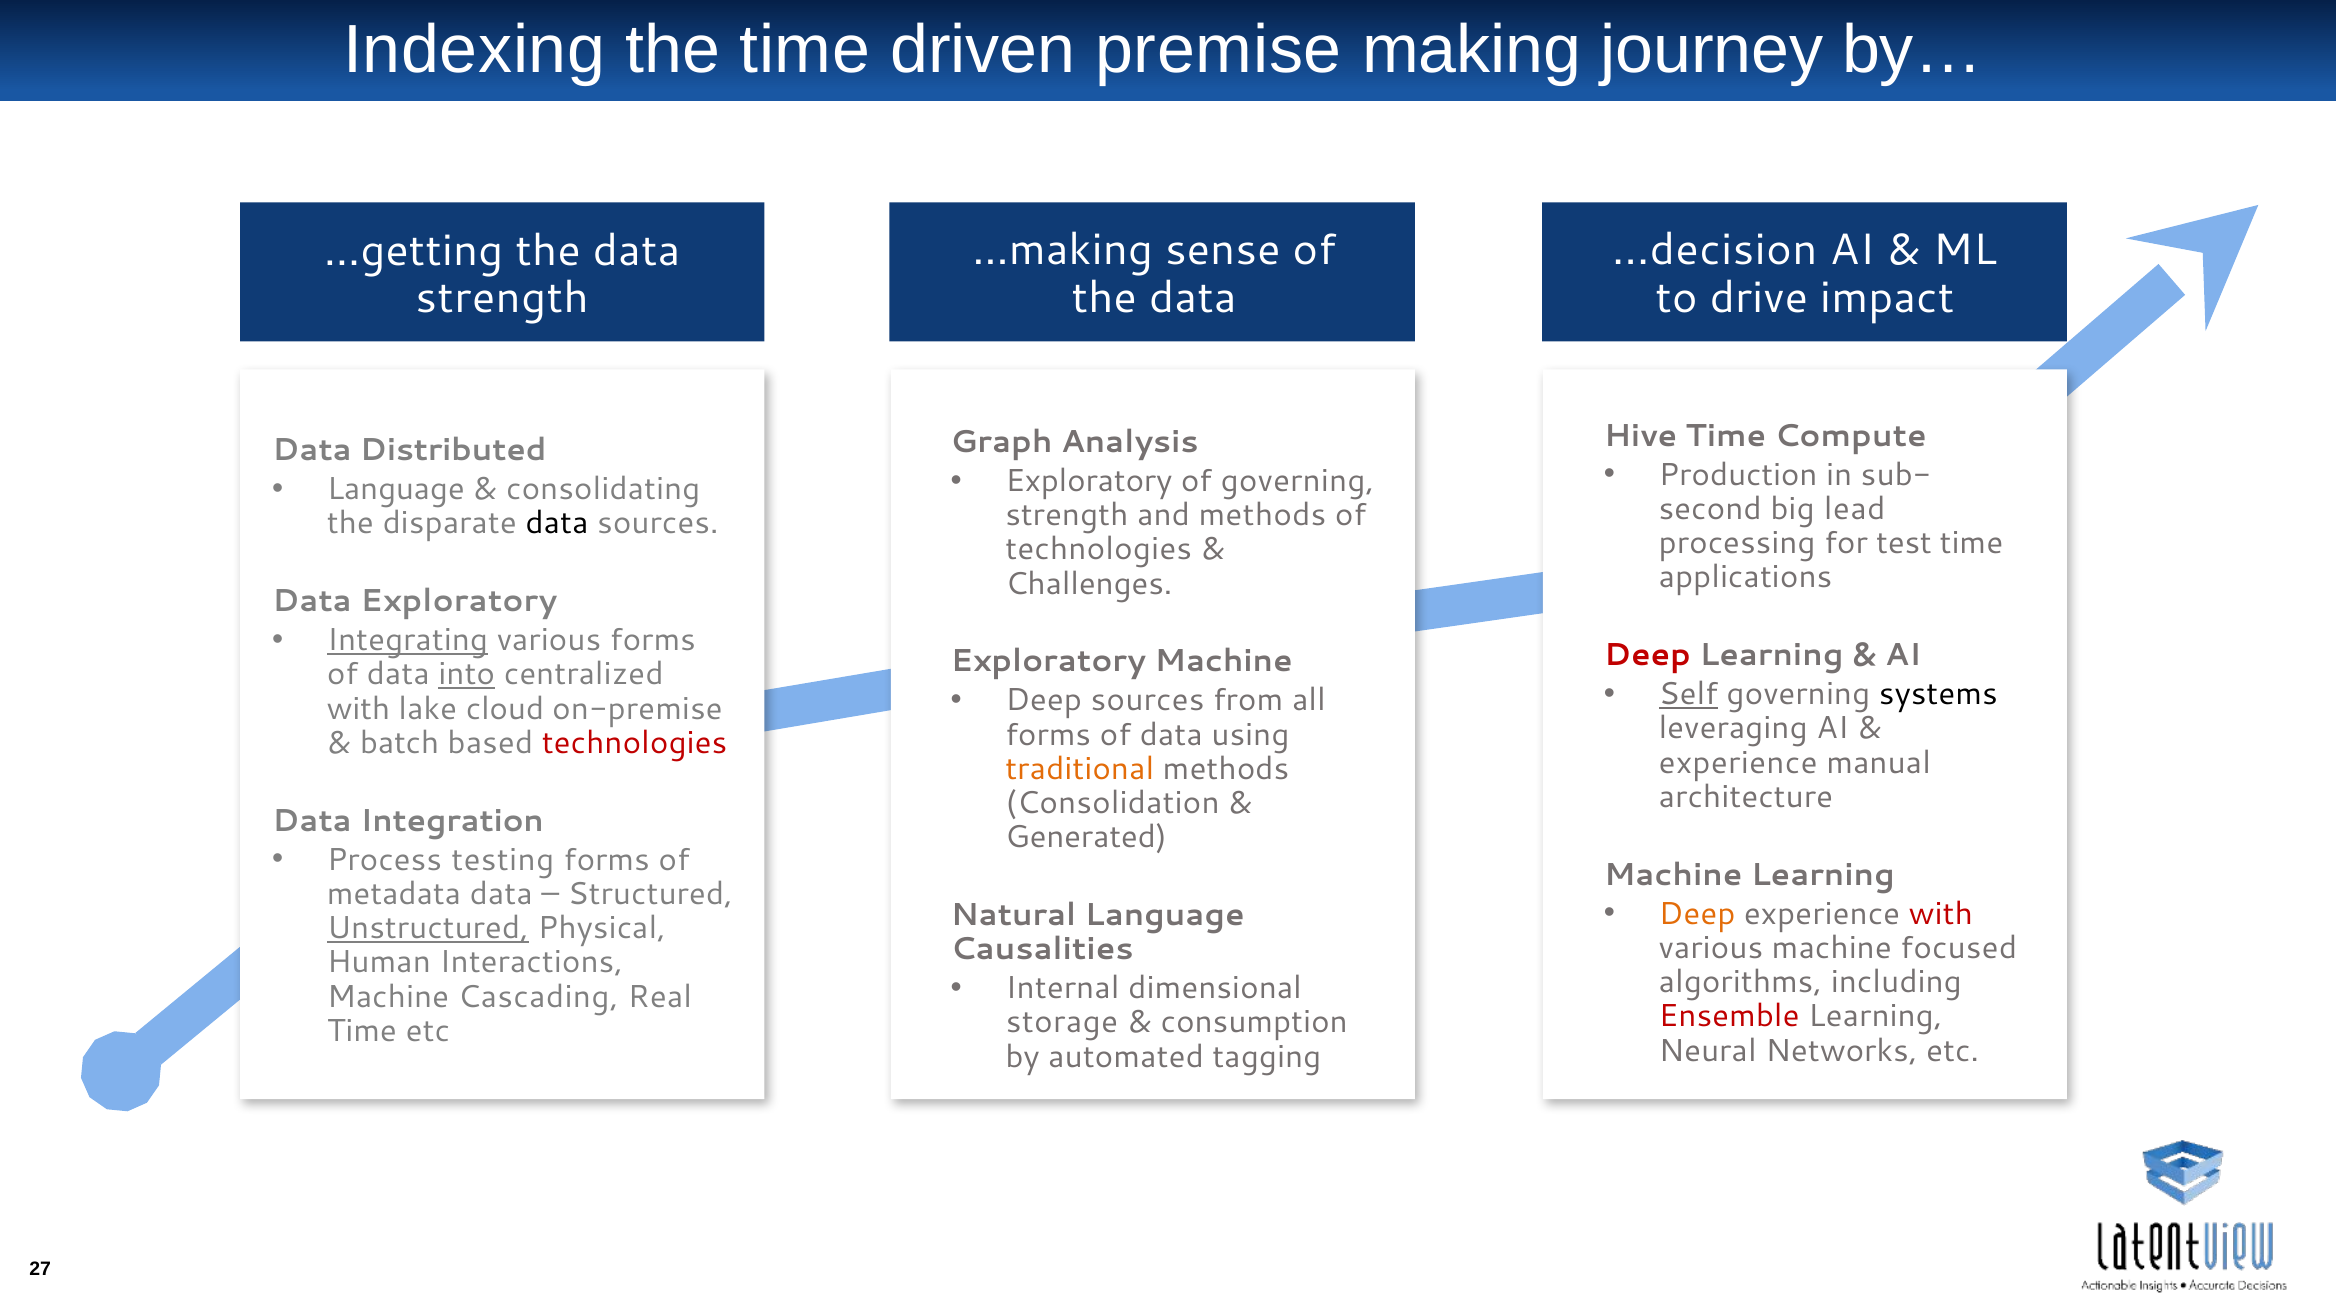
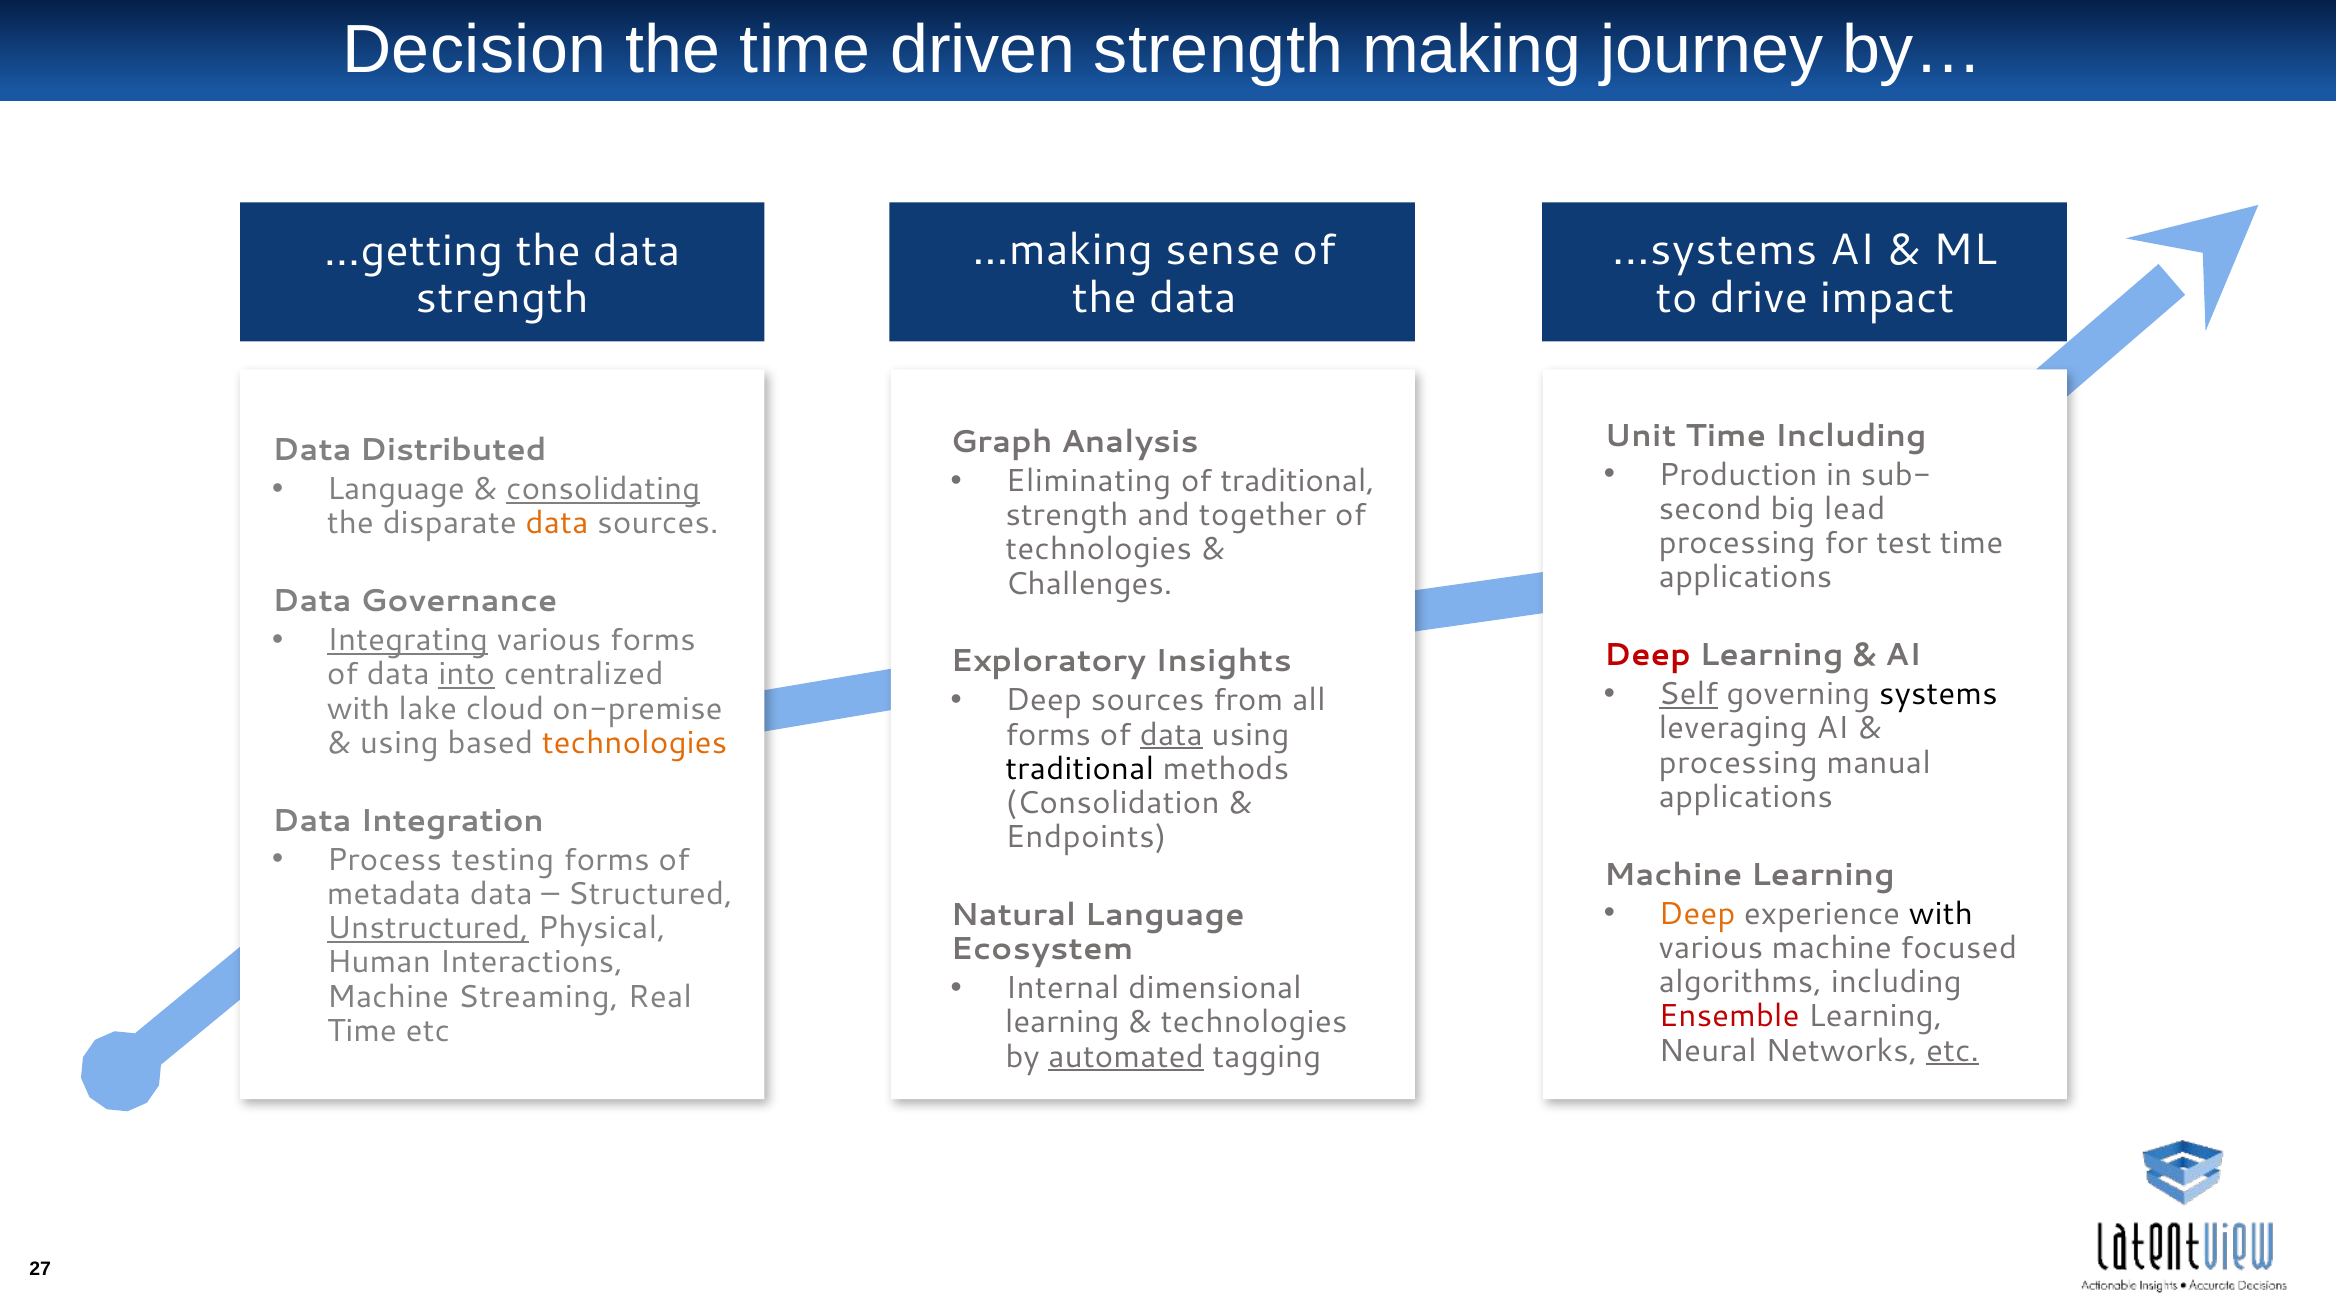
Indexing: Indexing -> Decision (474, 50)
driven premise: premise -> strength (1219, 50)
...decision: ...decision -> ...systems (1715, 250)
Hive: Hive -> Unit (1640, 436)
Time Compute: Compute -> Including (1851, 436)
Exploratory: Exploratory -> Eliminating (1089, 481)
of governing: governing -> traditional (1298, 481)
consolidating underline: none -> present (603, 489)
and methods: methods -> together (1262, 515)
data colour: black -> orange (557, 523)
Data Exploratory: Exploratory -> Governance (459, 601)
Exploratory Machine: Machine -> Insights (1223, 661)
data underline: none -> present (1171, 735)
batch: batch -> using (399, 743)
technologies colour: red -> orange (635, 743)
experience: experience -> processing (1738, 763)
traditional colour: orange -> black (1080, 769)
architecture: architecture -> applications (1746, 797)
Generated: Generated -> Endpoints (1086, 837)
with colour: red -> black (1941, 914)
Causalities: Causalities -> Ecosystem (1042, 949)
Cascading: Cascading -> Streaming (538, 997)
storage: storage -> learning (1062, 1023)
consumption: consumption -> technologies (1254, 1023)
etc underline: none -> present (1953, 1051)
automated underline: none -> present (1126, 1057)
